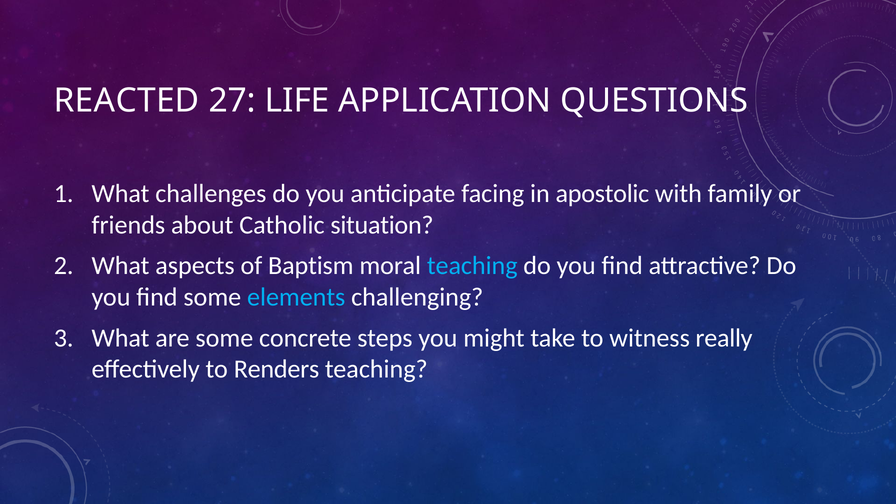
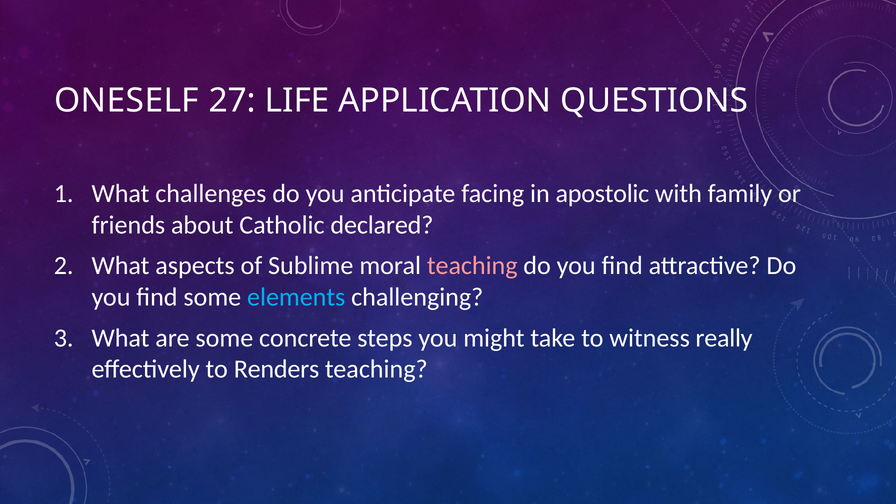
REACTED: REACTED -> ONESELF (127, 101)
situation: situation -> declared (382, 225)
Baptism: Baptism -> Sublime (311, 266)
teaching colour: light blue -> pink (472, 266)
